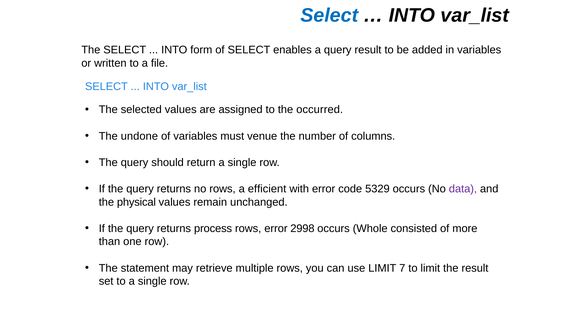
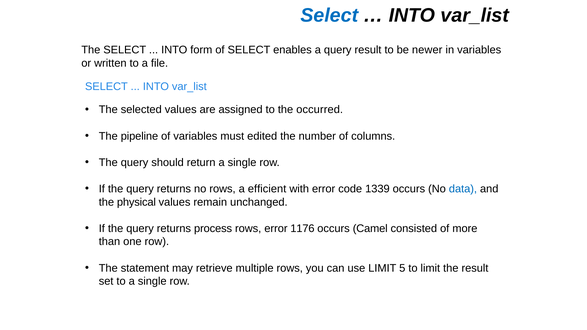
added: added -> newer (427, 50)
undone: undone -> pipeline (139, 136)
venue: venue -> edited (262, 136)
5329: 5329 -> 1339 (377, 189)
data colour: purple -> blue (463, 189)
2998: 2998 -> 1176 (302, 229)
Whole: Whole -> Camel (370, 229)
7: 7 -> 5 (402, 268)
